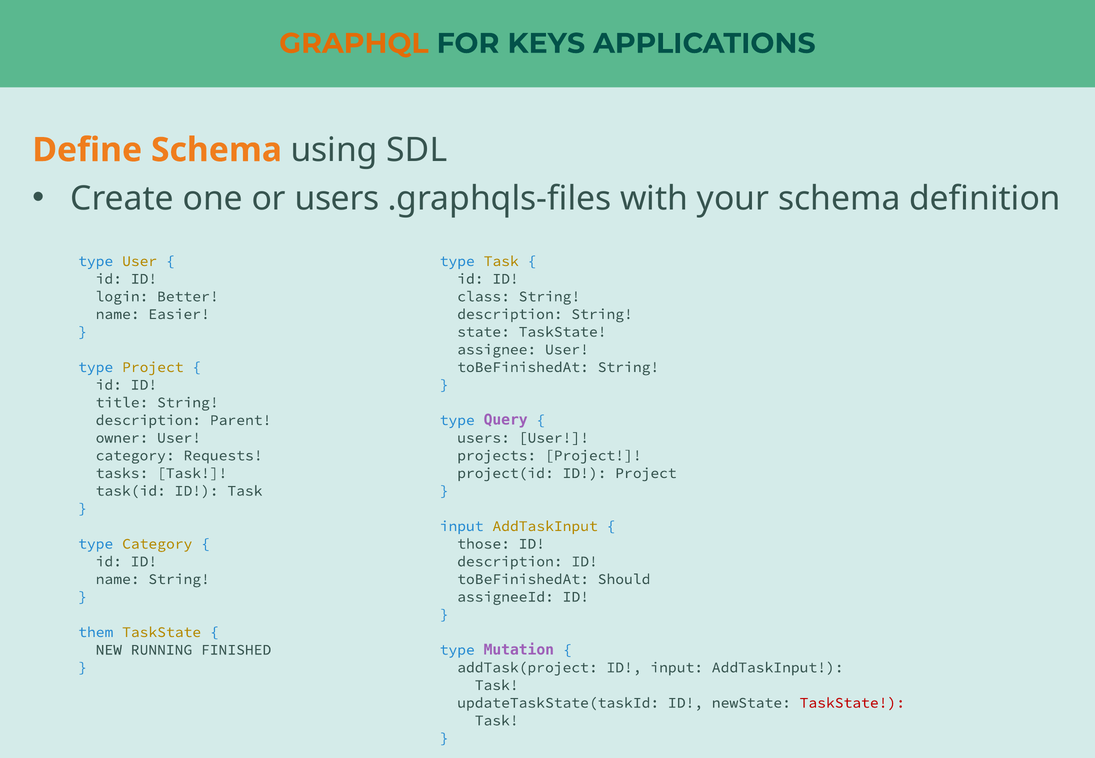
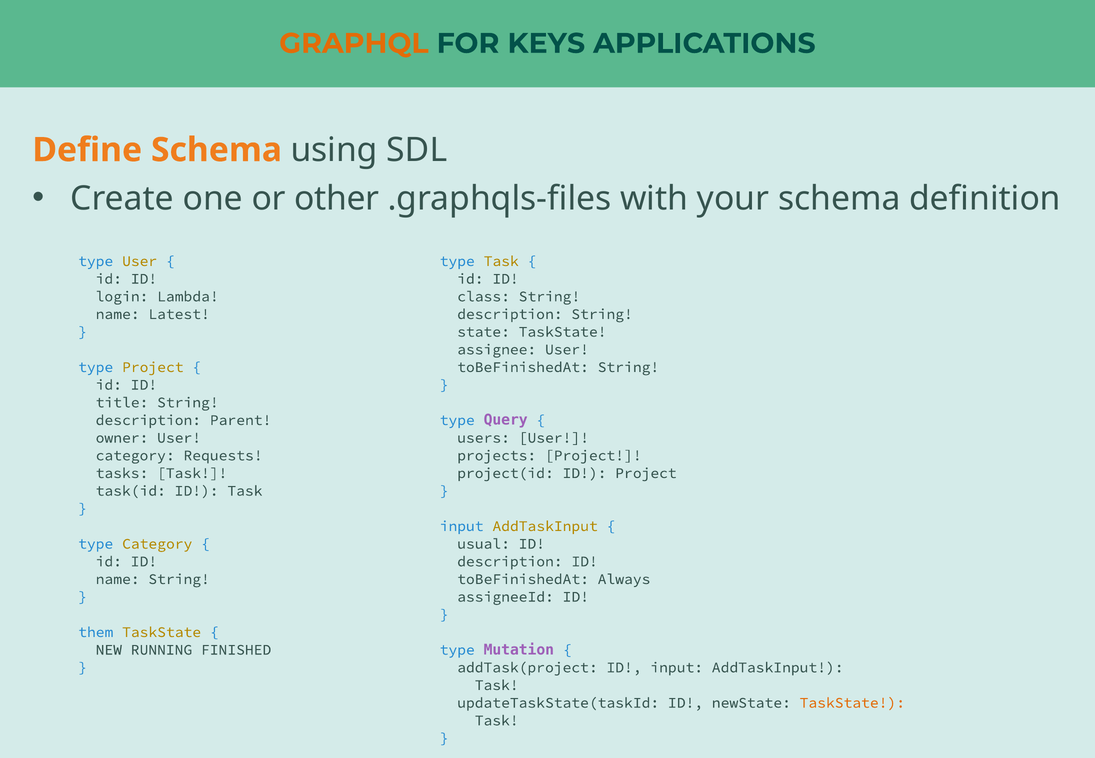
or users: users -> other (337, 199)
Better: Better -> Lambda (188, 296)
Easier: Easier -> Latest (179, 314)
those: those -> usual (484, 544)
Should: Should -> Always (624, 579)
TaskState colour: red -> orange (852, 703)
